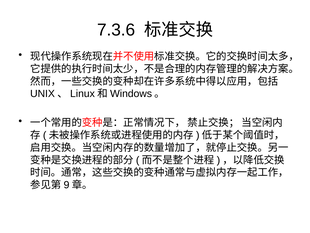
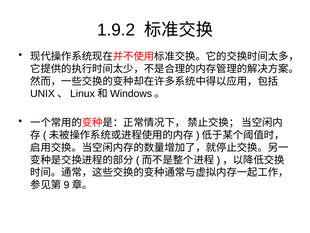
7.3.6: 7.3.6 -> 1.9.2 (116, 30)
